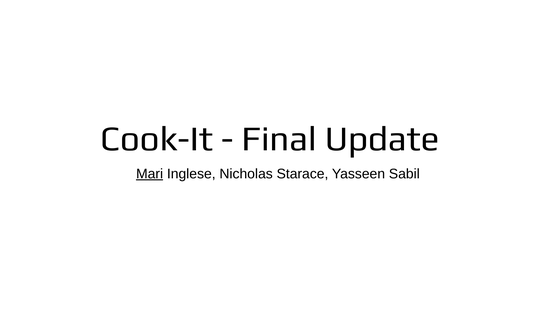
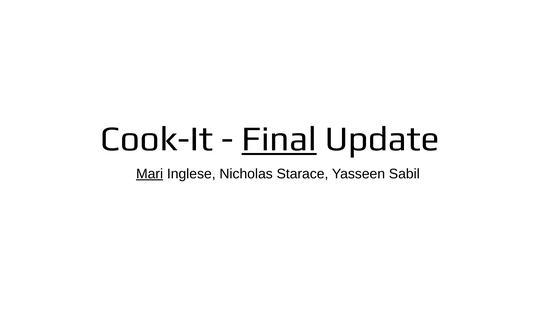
Final underline: none -> present (279, 139)
